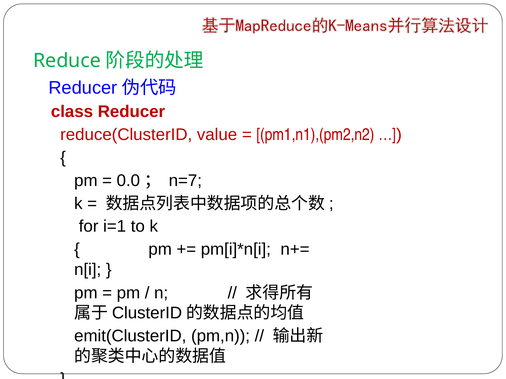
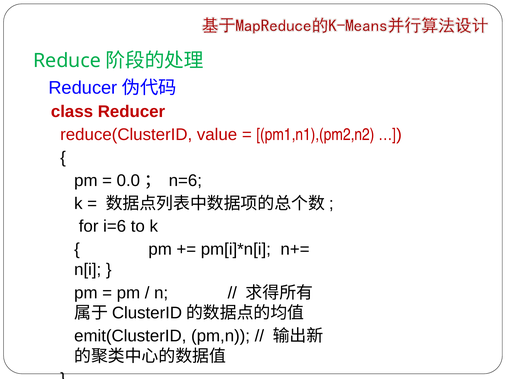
n=7: n=7 -> n=6 (185, 181)
i=1: i=1 -> i=6 (115, 227)
